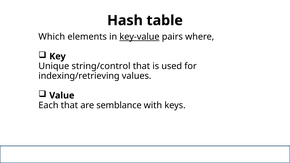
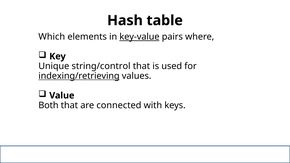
indexing/retrieving underline: none -> present (79, 76)
Each: Each -> Both (48, 105)
semblance: semblance -> connected (119, 105)
